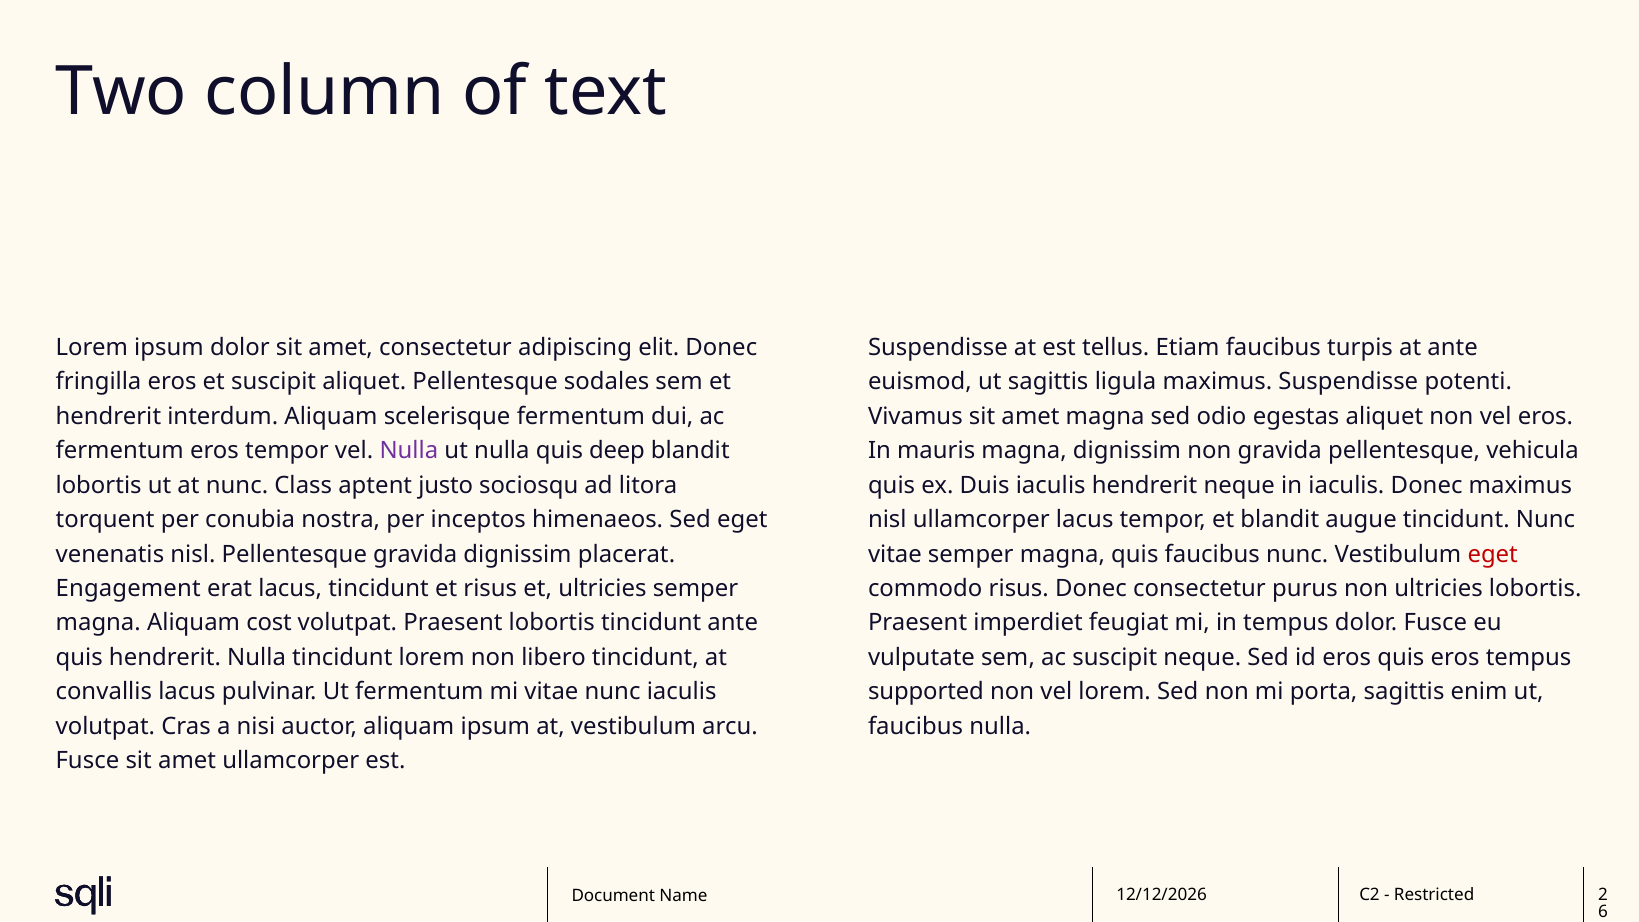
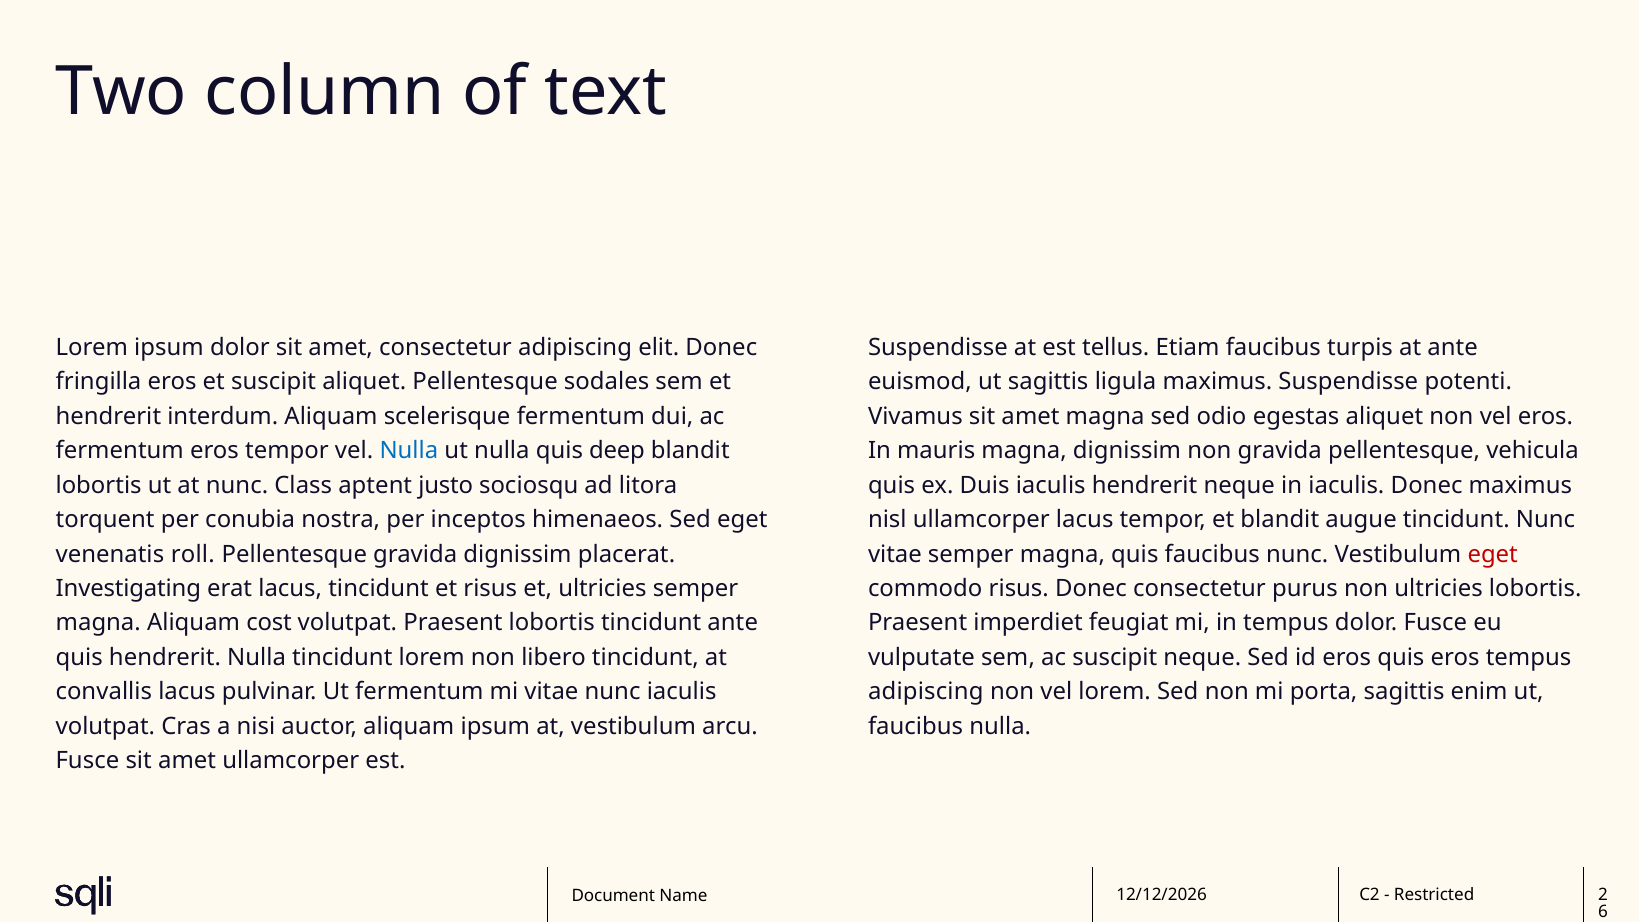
Nulla colour: purple -> blue (409, 451)
venenatis nisl: nisl -> roll (193, 554)
Engagement: Engagement -> Investigating (128, 589)
supported: supported -> adipiscing (926, 692)
